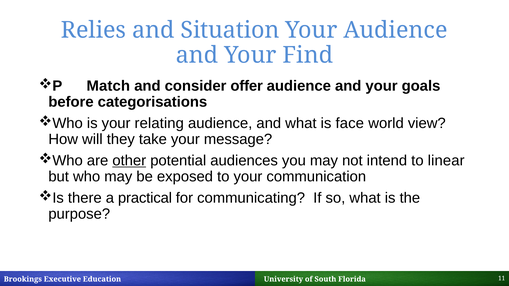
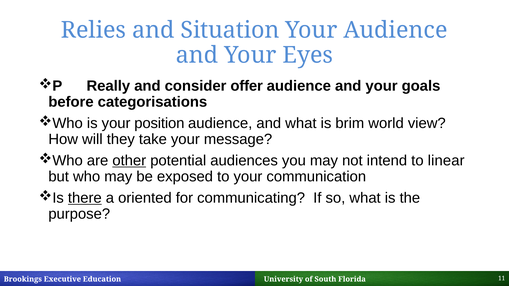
Find: Find -> Eyes (308, 55)
Match: Match -> Really (108, 86)
relating: relating -> position (159, 123)
face: face -> brim (350, 123)
there underline: none -> present (85, 198)
practical: practical -> oriented (145, 198)
